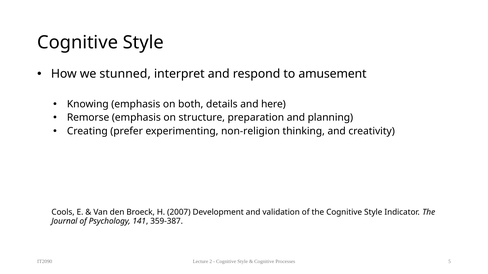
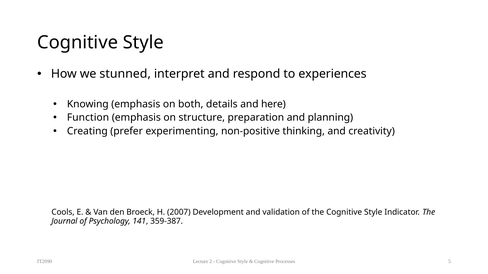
amusement: amusement -> experiences (332, 74)
Remorse: Remorse -> Function (88, 118)
non-religion: non-religion -> non-positive (251, 131)
